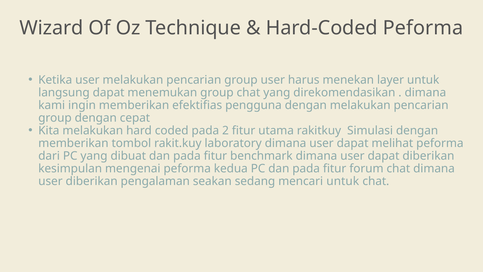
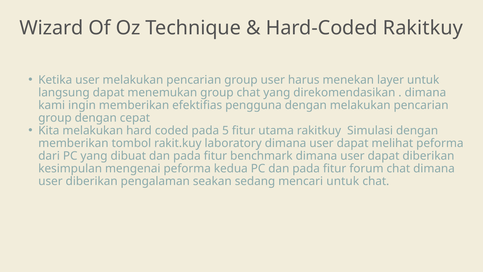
Hard-Coded Peforma: Peforma -> Rakitkuy (423, 28)
2: 2 -> 5 (226, 130)
